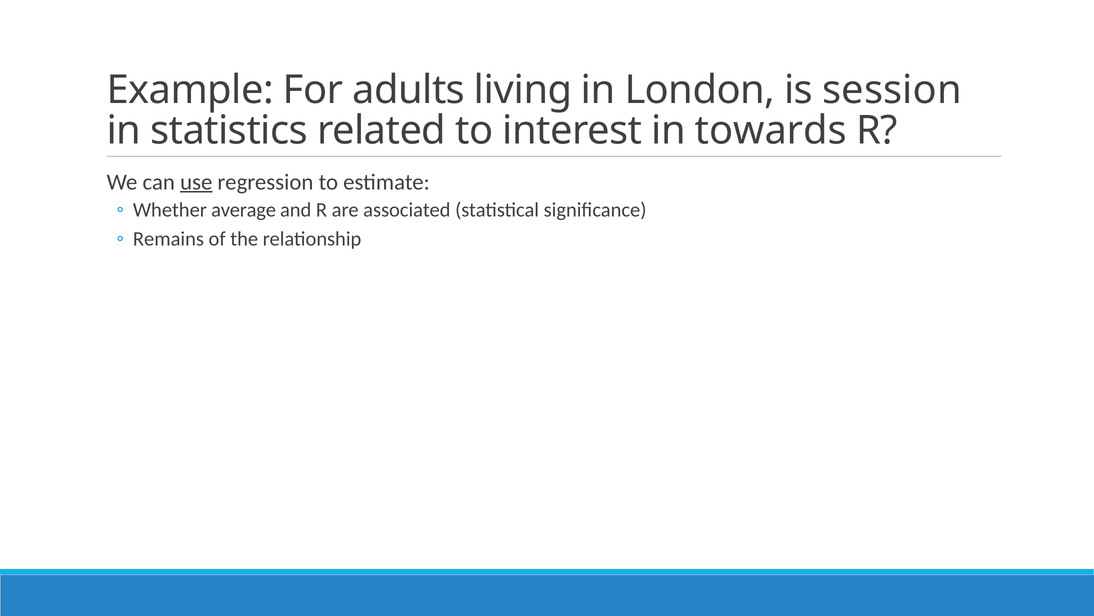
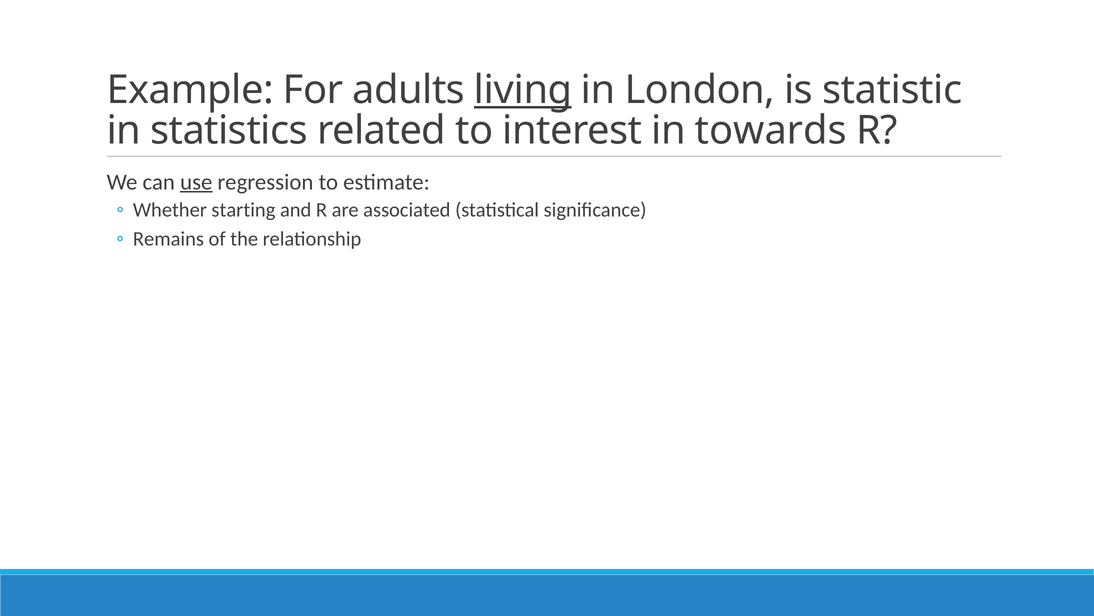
living underline: none -> present (523, 90)
session: session -> statistic (892, 90)
average: average -> starting (243, 210)
